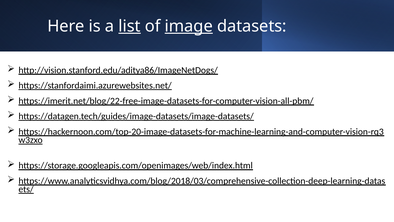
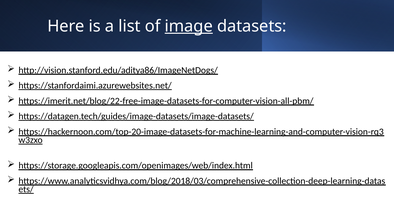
list underline: present -> none (130, 26)
